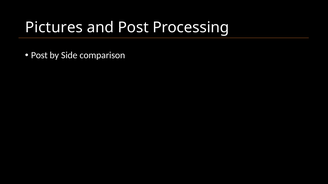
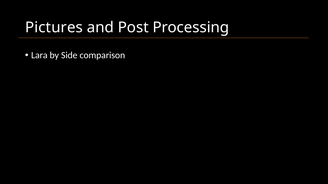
Post: Post -> Lara (39, 55)
